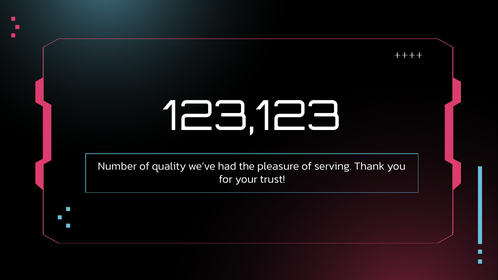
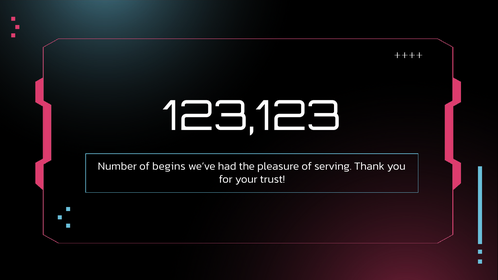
quality: quality -> begins (169, 166)
